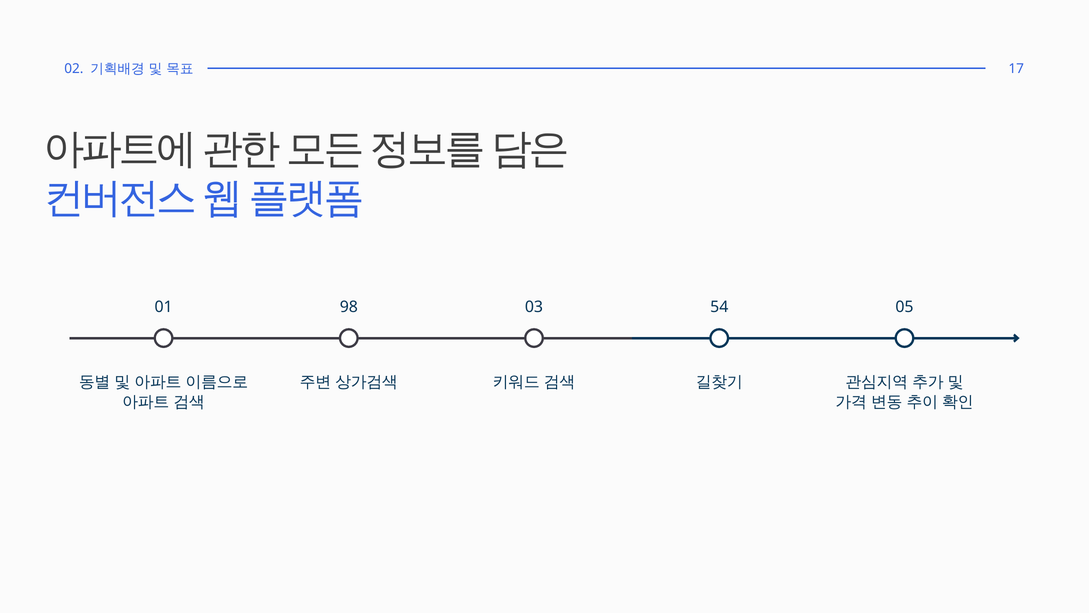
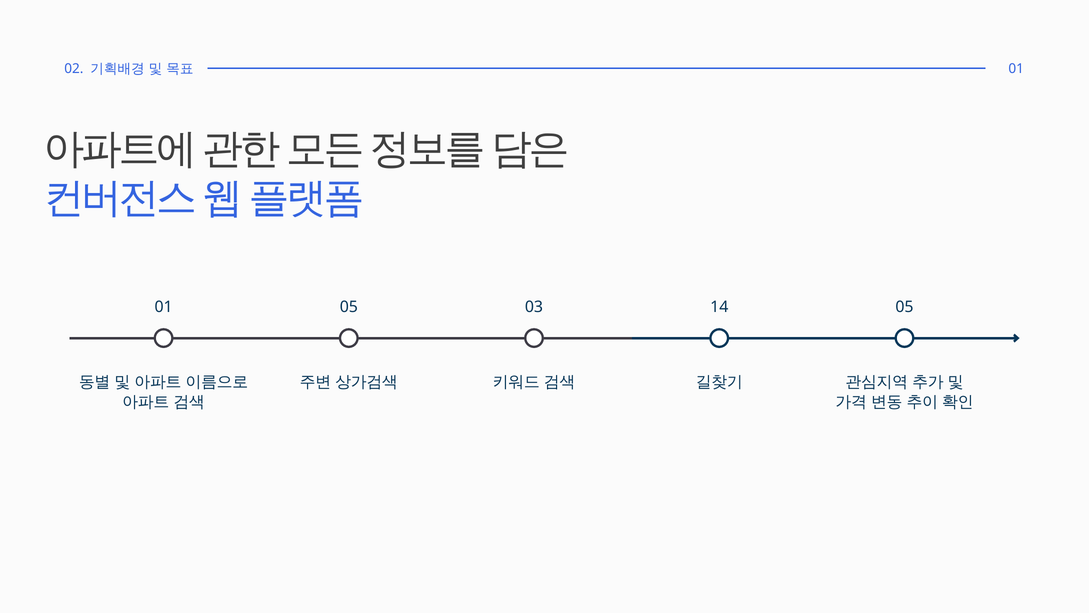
17: 17 -> 01 (1016, 69)
01 98: 98 -> 05 (349, 307)
54: 54 -> 14 (719, 307)
